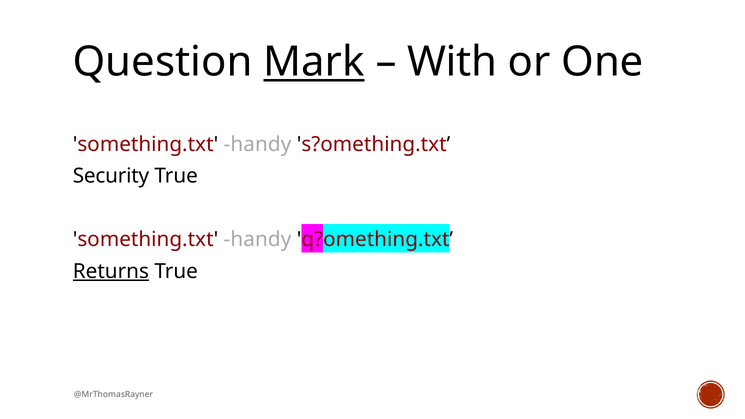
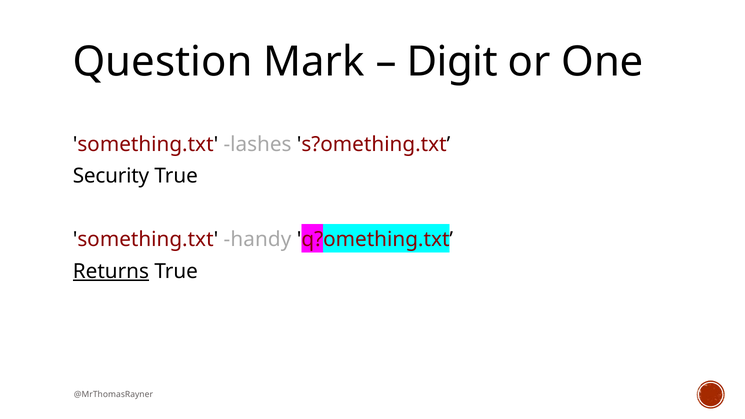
Mark underline: present -> none (314, 62)
With: With -> Digit (452, 62)
handy: handy -> lashes (258, 144)
